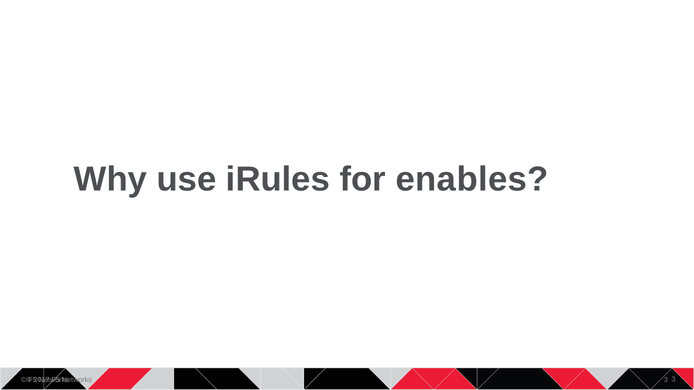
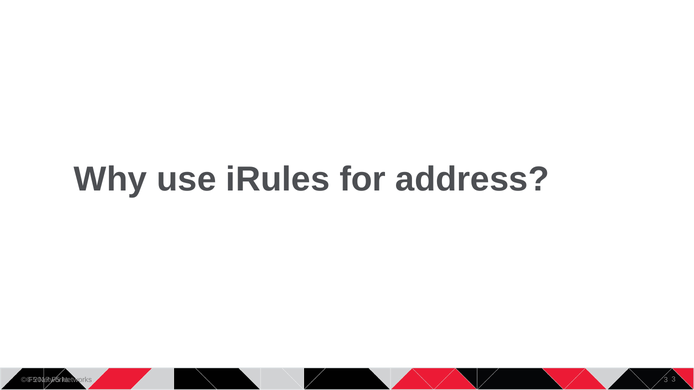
enables: enables -> address (472, 180)
